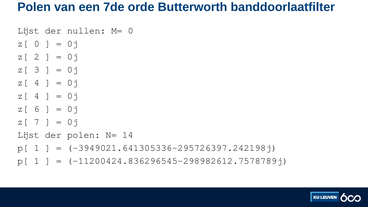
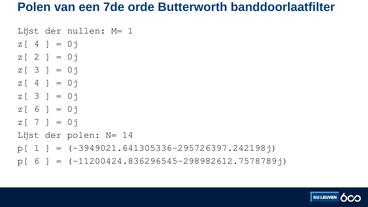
M= 0: 0 -> 1 (131, 31)
0: 0 -> 4 (37, 44)
4: 4 -> 3 (37, 96)
1: 1 -> 6 (37, 161)
